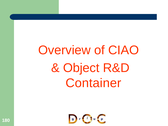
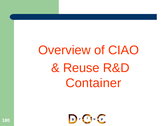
Object: Object -> Reuse (81, 68)
